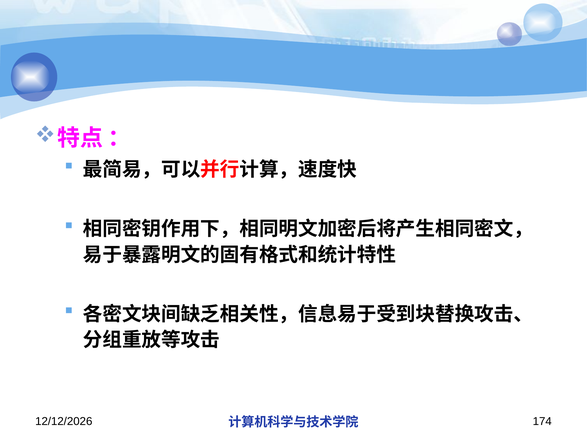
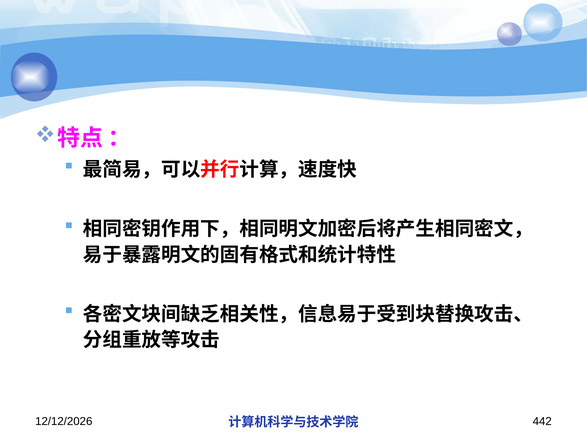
174: 174 -> 442 (542, 421)
